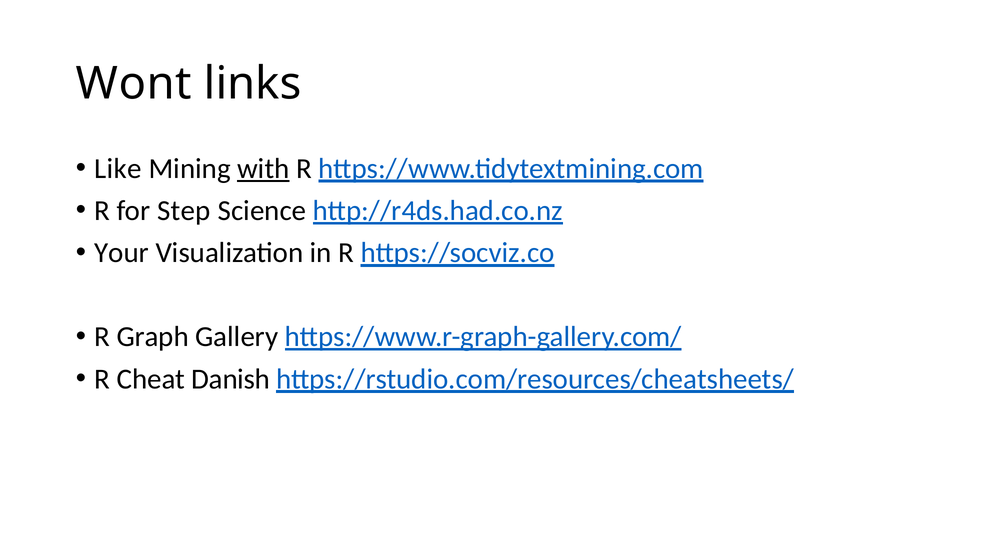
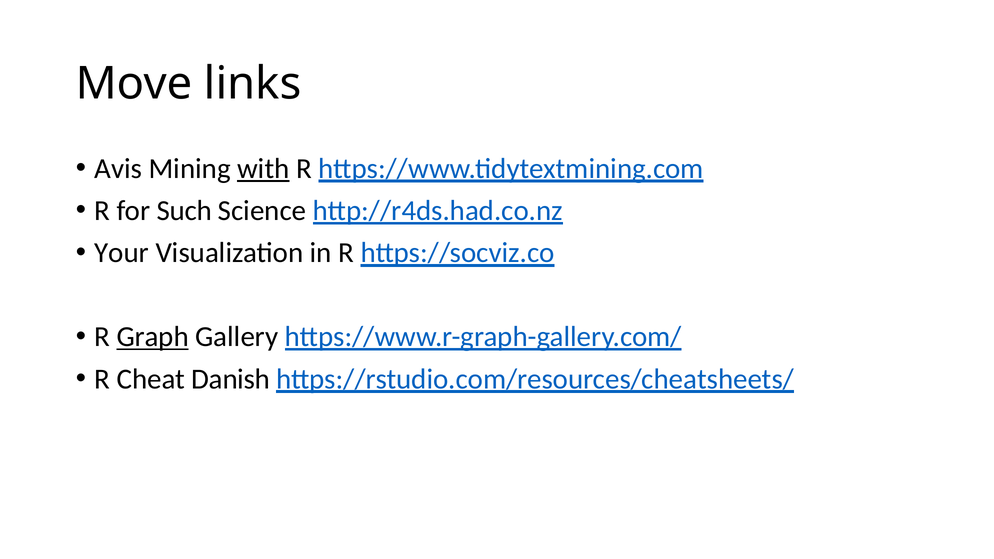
Wont: Wont -> Move (134, 83)
Like: Like -> Avis (118, 168)
Step: Step -> Such (184, 211)
Graph underline: none -> present (153, 337)
